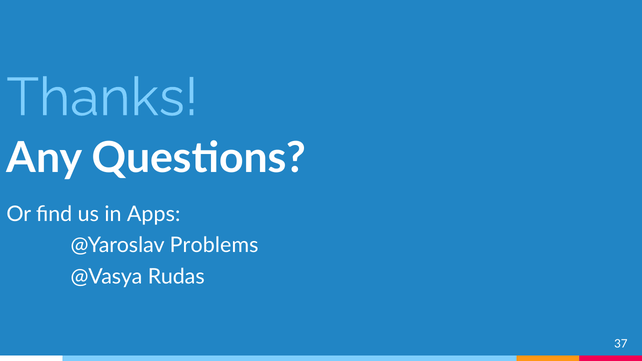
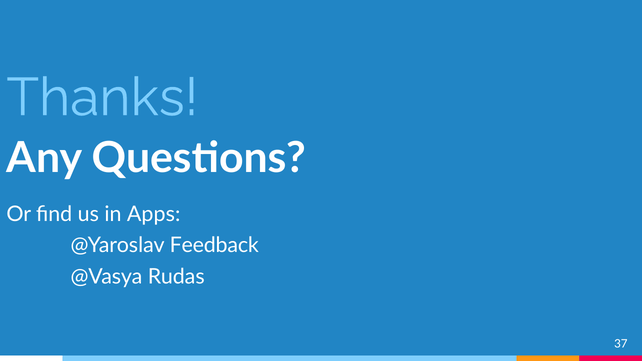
Problems: Problems -> Feedback (214, 246)
